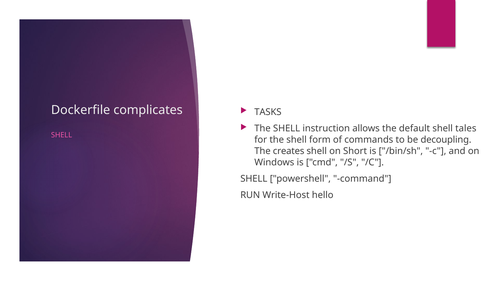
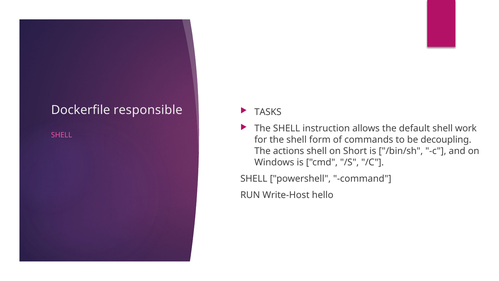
complicates: complicates -> responsible (148, 110)
tales: tales -> work (466, 128)
creates: creates -> actions (289, 151)
